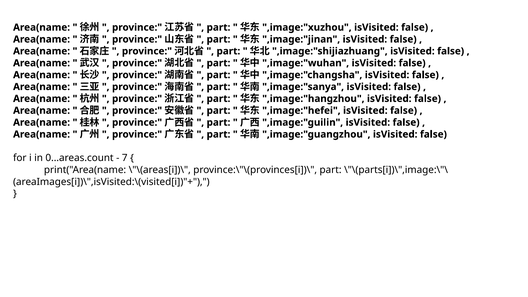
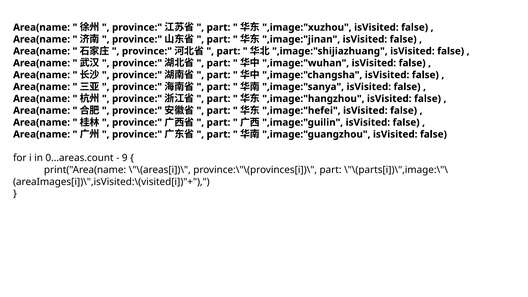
7: 7 -> 9 (125, 158)
